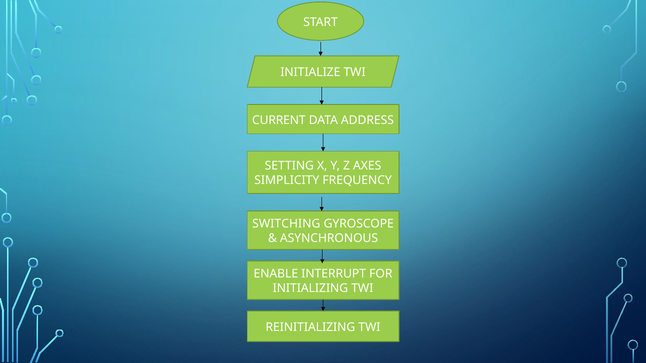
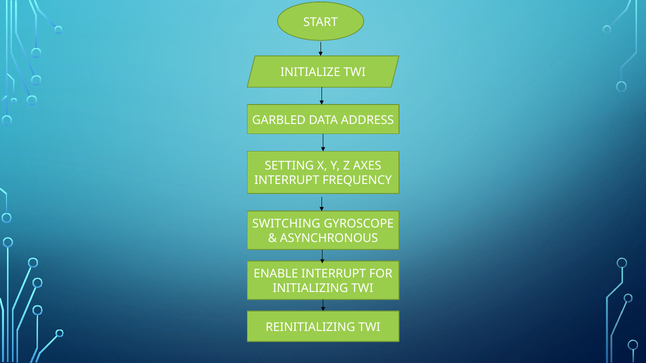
CURRENT: CURRENT -> GARBLED (279, 120)
SIMPLICITY: SIMPLICITY -> INTERRUPT (287, 181)
